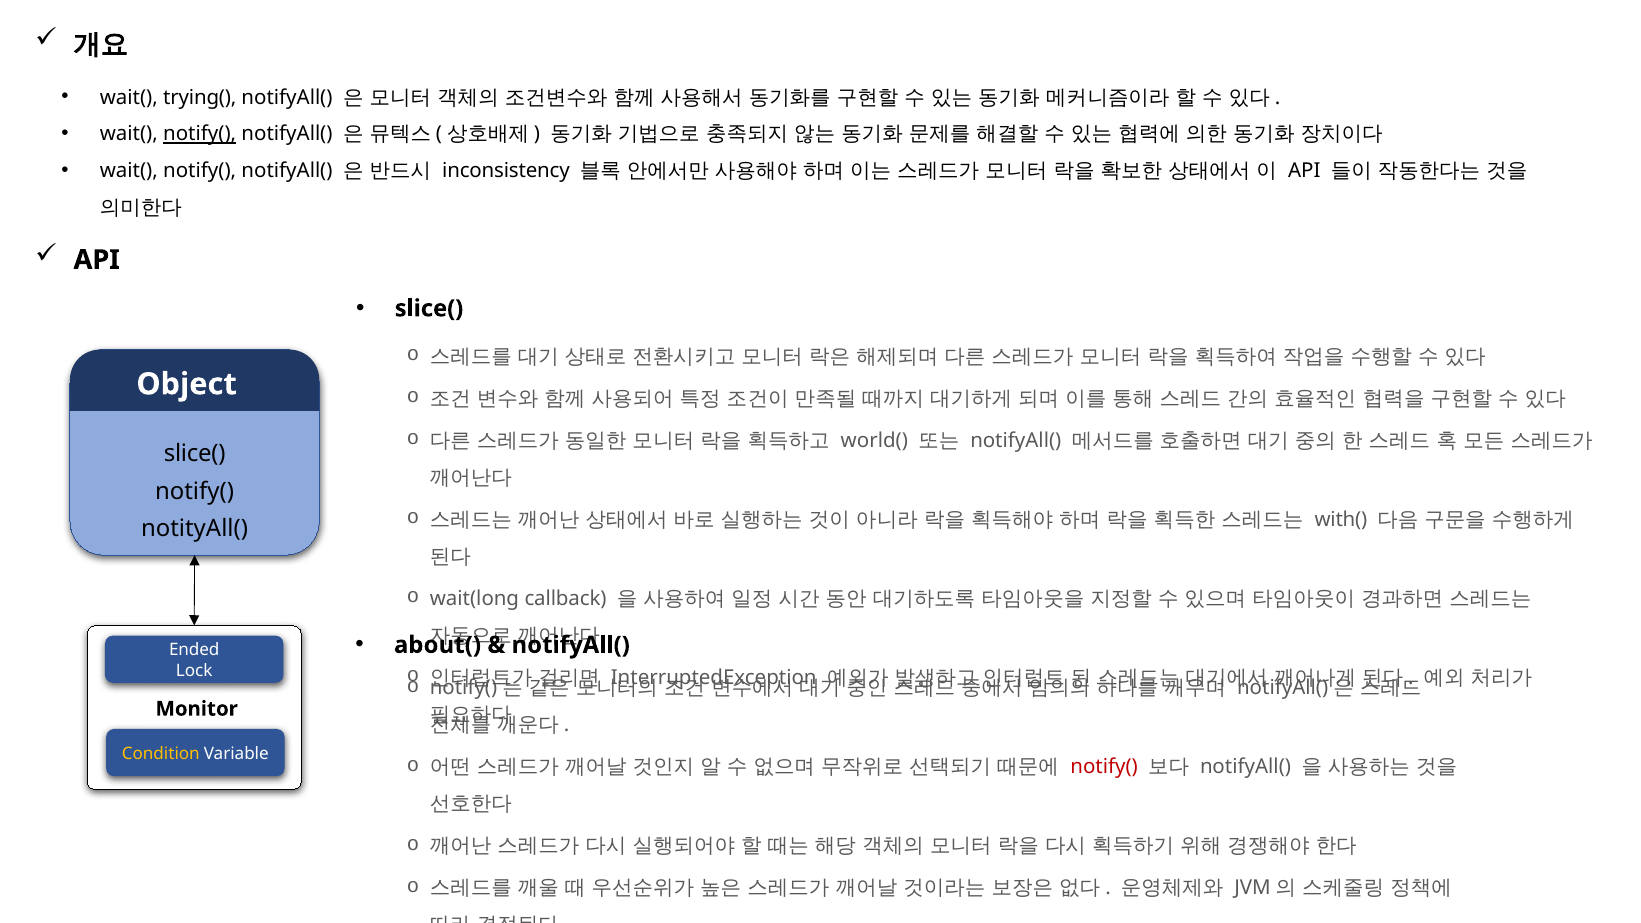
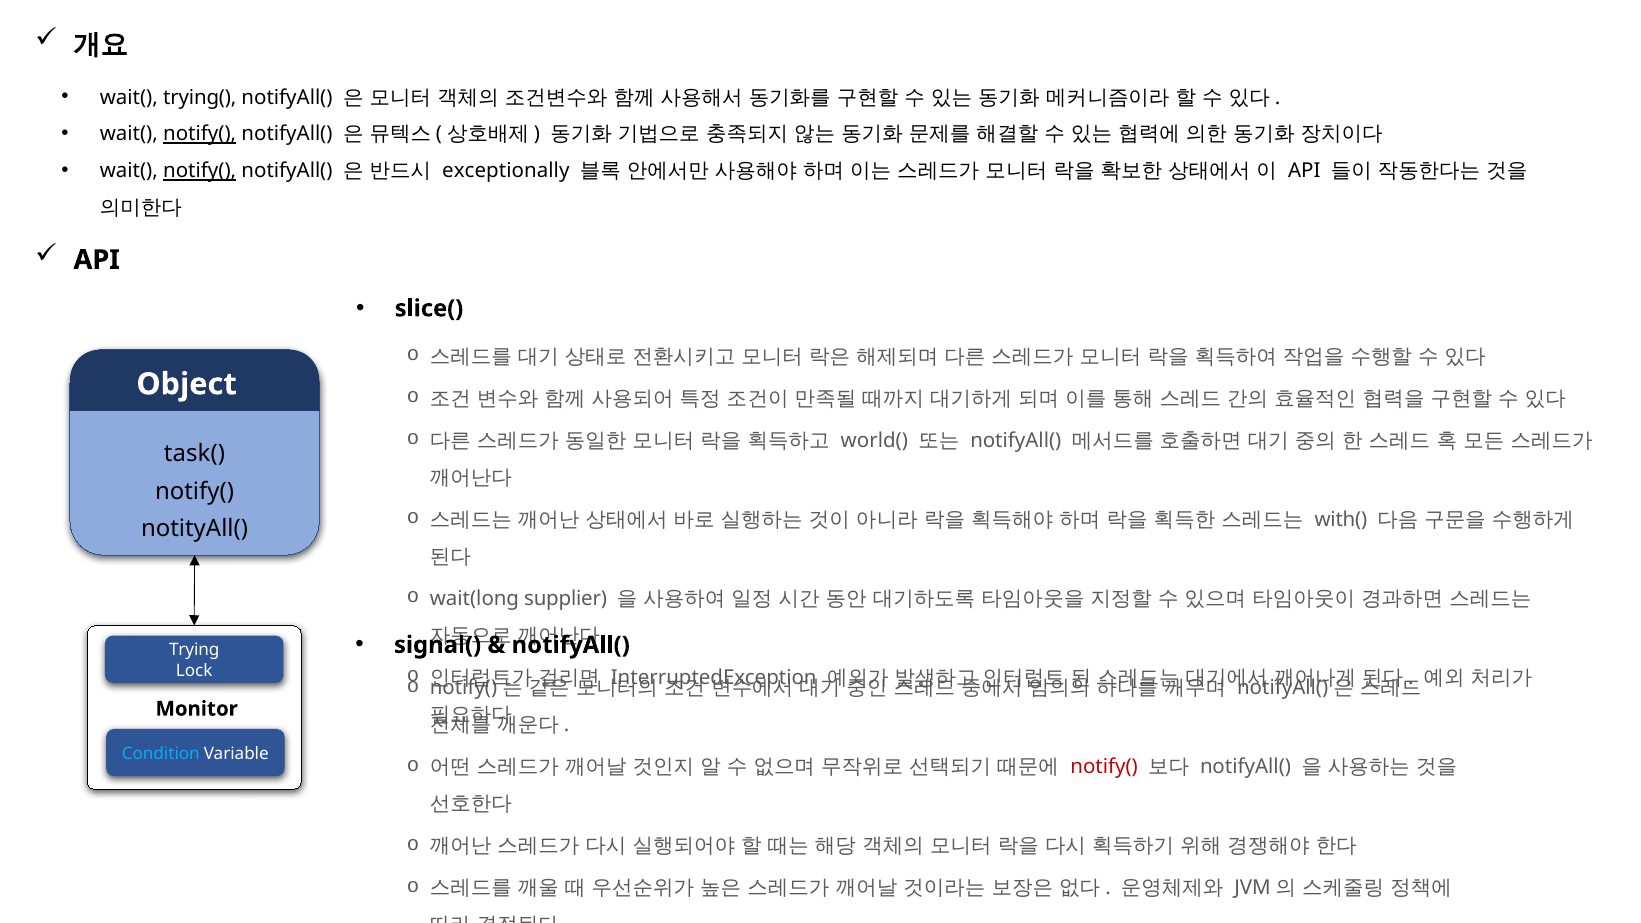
notify( underline: none -> present (200, 171)
inconsistency: inconsistency -> exceptionally (506, 171)
slice(: slice( -> task( (194, 454)
callback: callback -> supplier (566, 598)
about(: about( -> signal( (438, 645)
Ended: Ended -> Trying (194, 650)
Condition colour: yellow -> light blue (161, 754)
